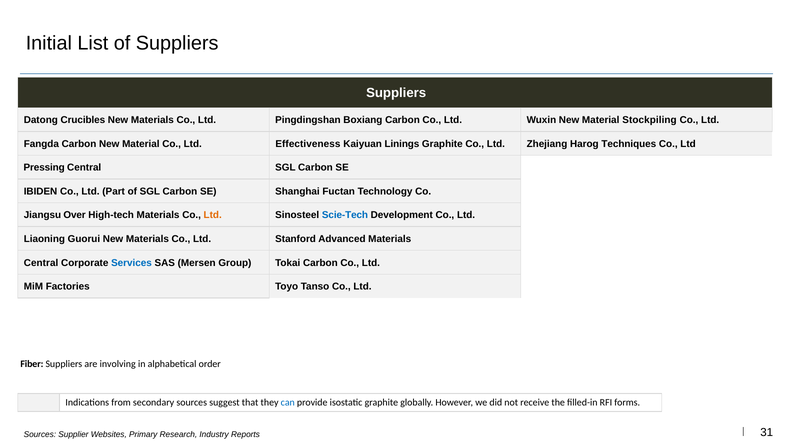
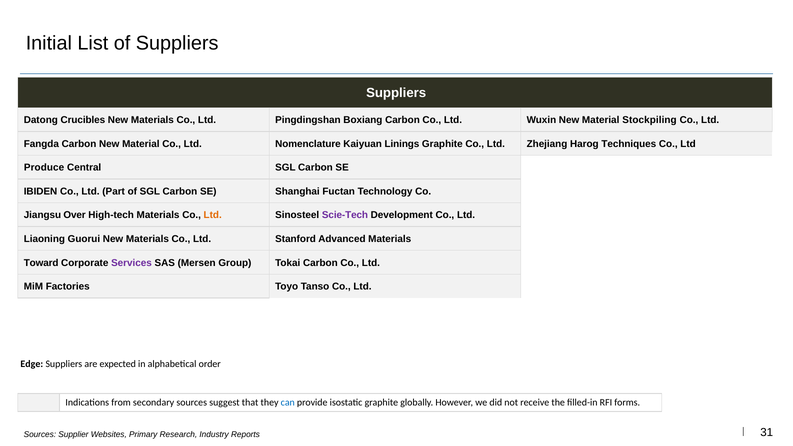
Effectiveness: Effectiveness -> Nomenclature (308, 144)
Pressing: Pressing -> Produce (44, 168)
Scie-Tech colour: blue -> purple (345, 215)
Central: Central -> Toward (41, 263)
Services colour: blue -> purple (132, 263)
Fiber: Fiber -> Edge (32, 364)
involving: involving -> expected (118, 364)
